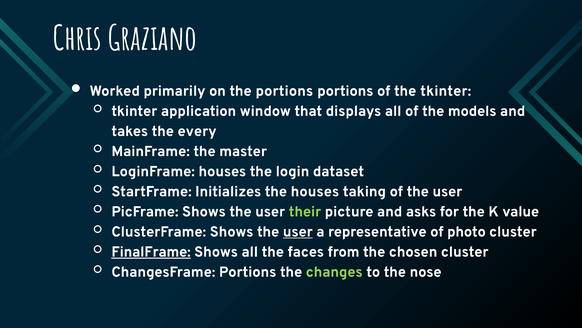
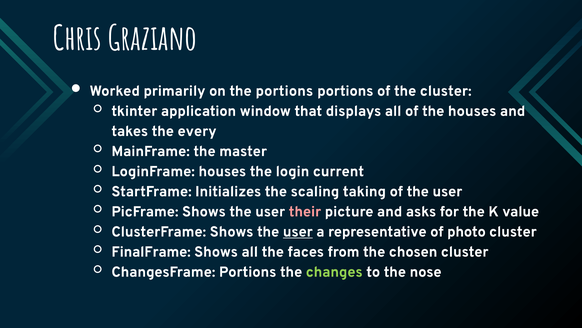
the tkinter: tkinter -> cluster (446, 91)
the models: models -> houses (472, 111)
dataset: dataset -> current (338, 171)
the houses: houses -> scaling (315, 191)
their colour: light green -> pink (305, 211)
FinalFrame underline: present -> none (151, 251)
